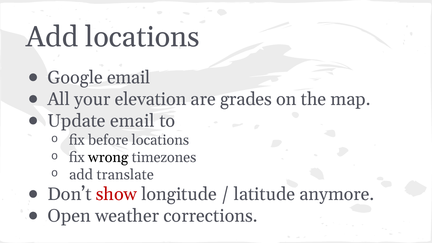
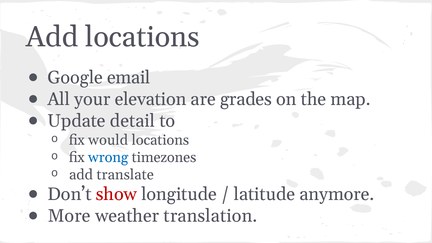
Update email: email -> detail (132, 121)
before: before -> would (108, 140)
wrong colour: black -> blue (108, 157)
Open: Open -> More (69, 216)
corrections: corrections -> translation (211, 216)
